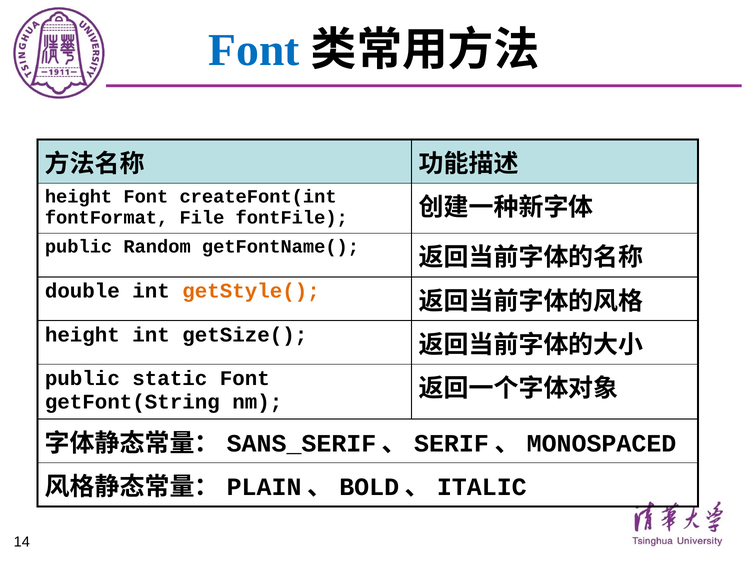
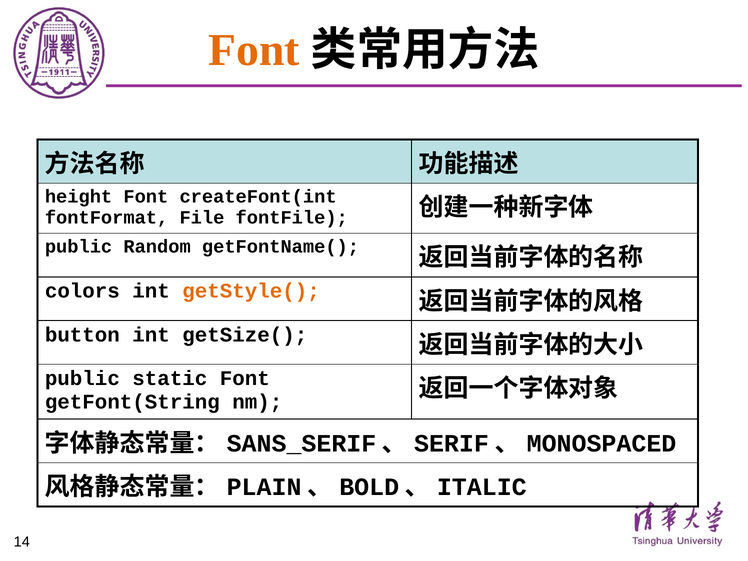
Font colour: blue -> orange (254, 50)
double: double -> colors (82, 291)
height: height -> button (82, 335)
